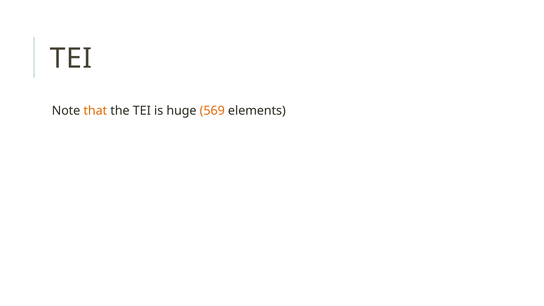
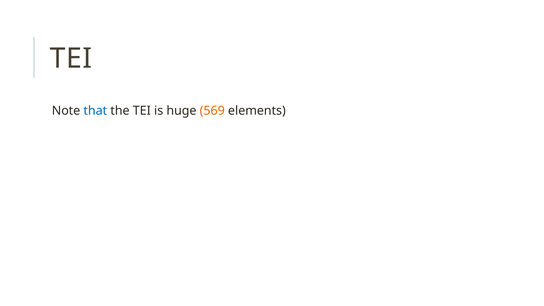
that colour: orange -> blue (95, 111)
